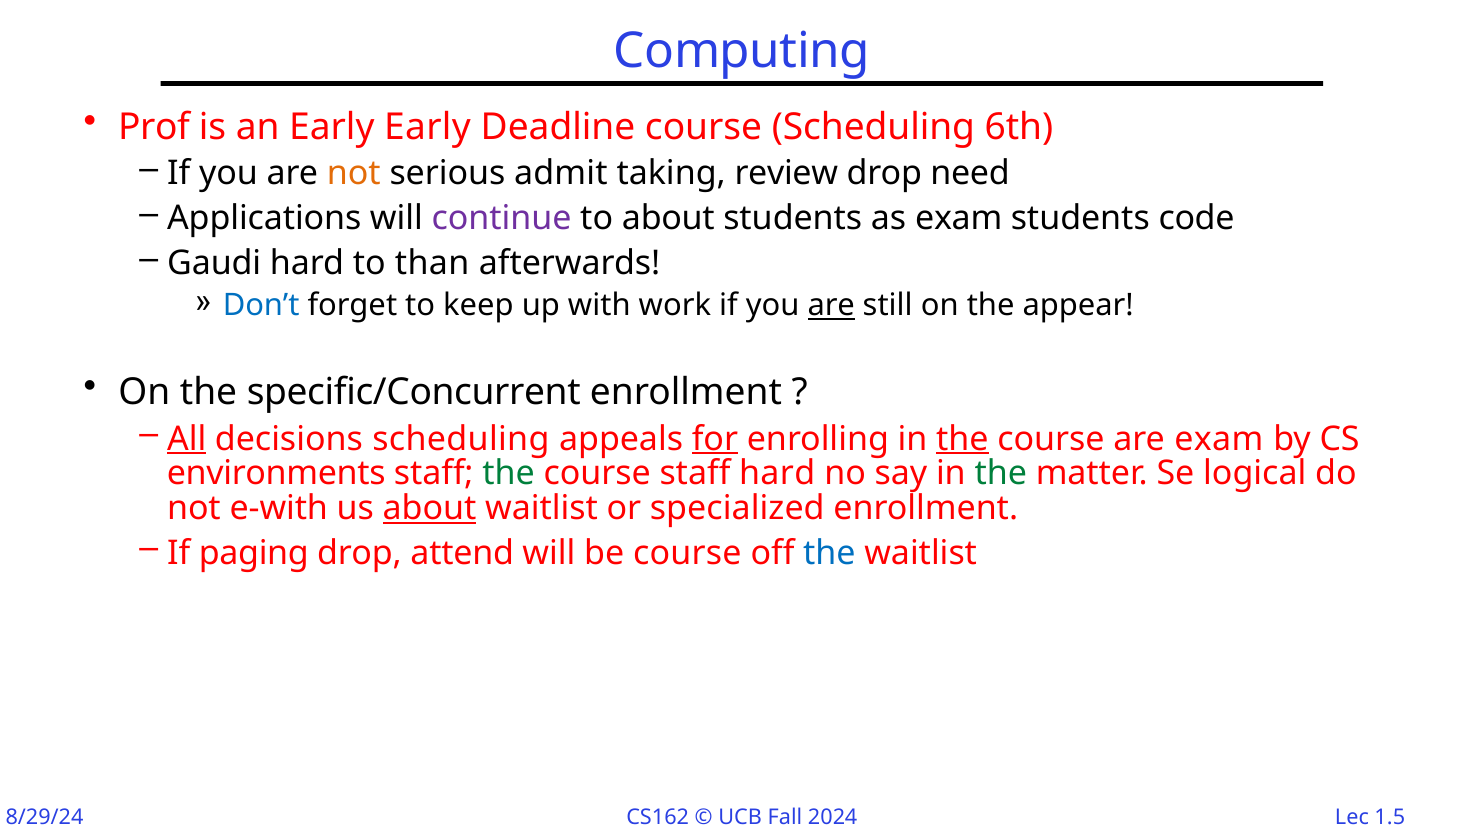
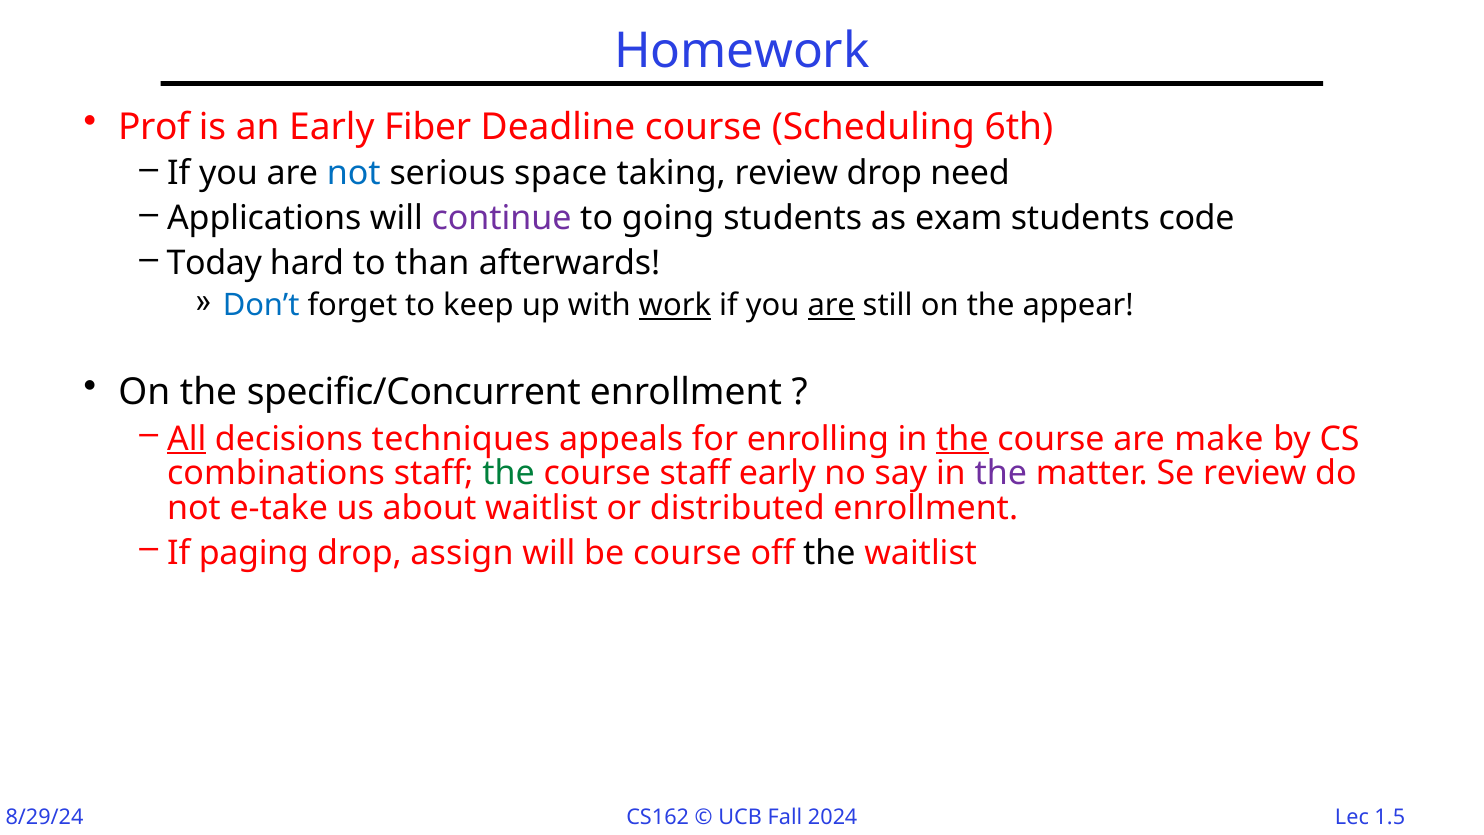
Computing: Computing -> Homework (742, 51)
Early Early: Early -> Fiber (428, 127)
not colour: orange -> blue (354, 173)
admit: admit -> space (561, 173)
to about: about -> going (668, 218)
Gaudi: Gaudi -> Today (214, 263)
work underline: none -> present (675, 306)
decisions scheduling: scheduling -> techniques (461, 439)
for underline: present -> none (715, 439)
are exam: exam -> make (1219, 439)
environments: environments -> combinations (276, 473)
staff hard: hard -> early (778, 473)
the colour: green -> purple (1001, 473)
Se logical: logical -> review (1255, 473)
e-with: e-with -> e-take (279, 508)
about underline: present -> none (430, 508)
specialized: specialized -> distributed (737, 508)
attend: attend -> assign (462, 553)
the colour: blue -> black (829, 553)
